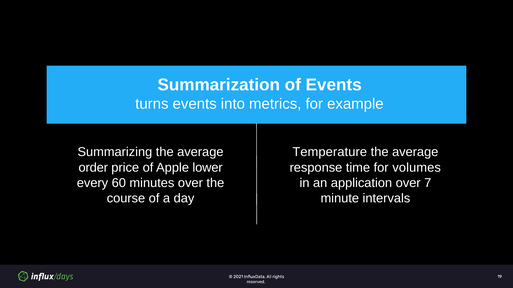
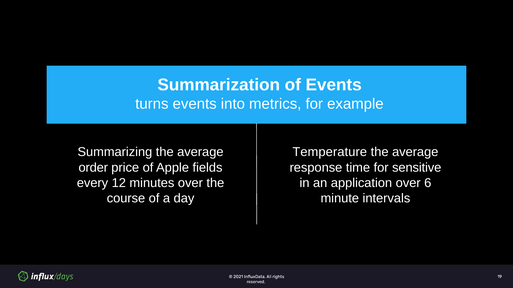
lower: lower -> fields (207, 168)
volumes: volumes -> sensitive (417, 168)
60: 60 -> 12 (119, 183)
7: 7 -> 6 (428, 183)
